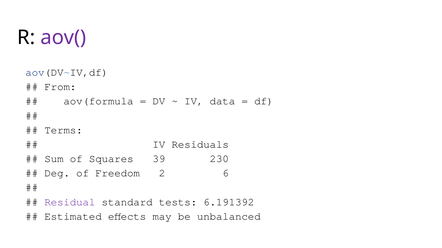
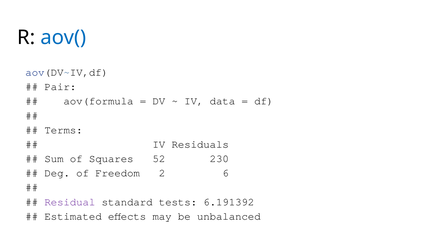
aov( colour: purple -> blue (63, 38)
From: From -> Pair (60, 87)
39: 39 -> 52 (159, 159)
